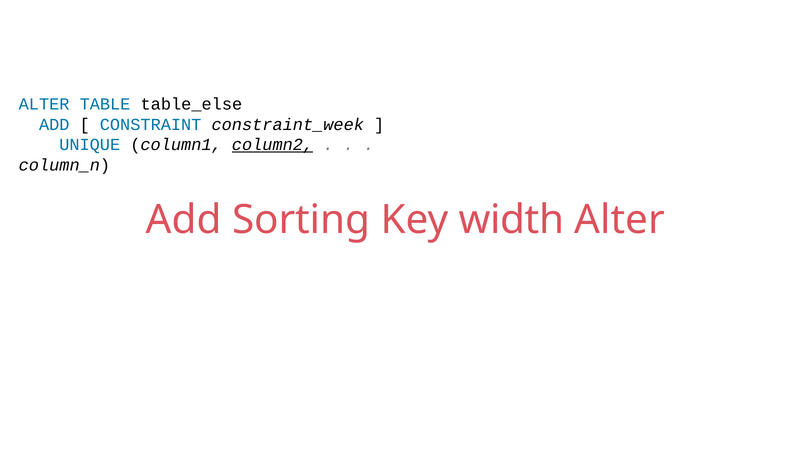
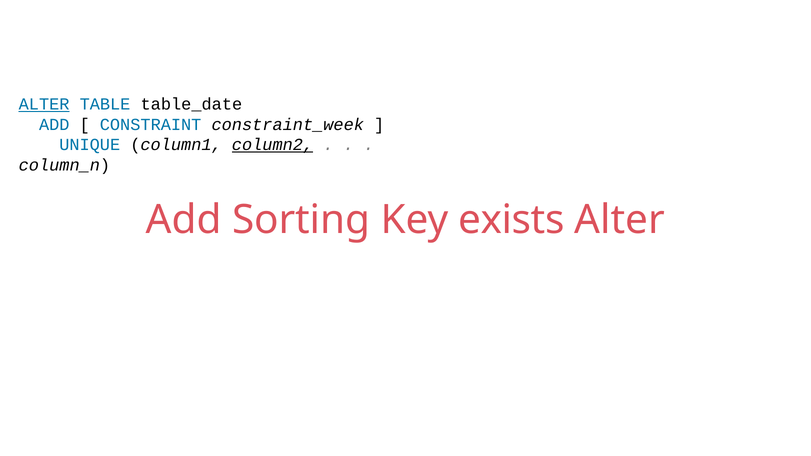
ALTER underline: none -> present (44, 104)
table_else: table_else -> table_date (191, 104)
width: width -> exists (512, 220)
